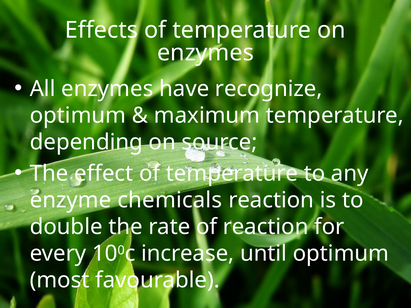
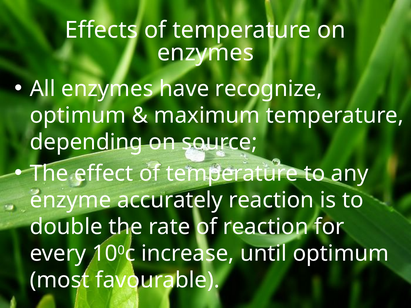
chemicals: chemicals -> accurately (170, 200)
